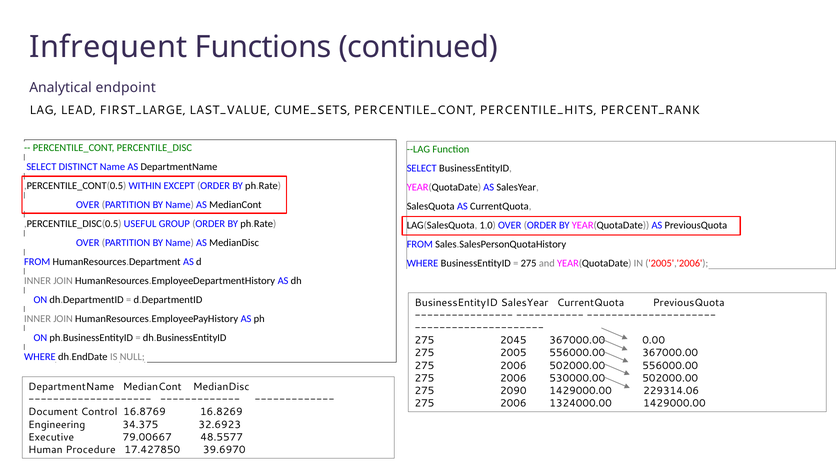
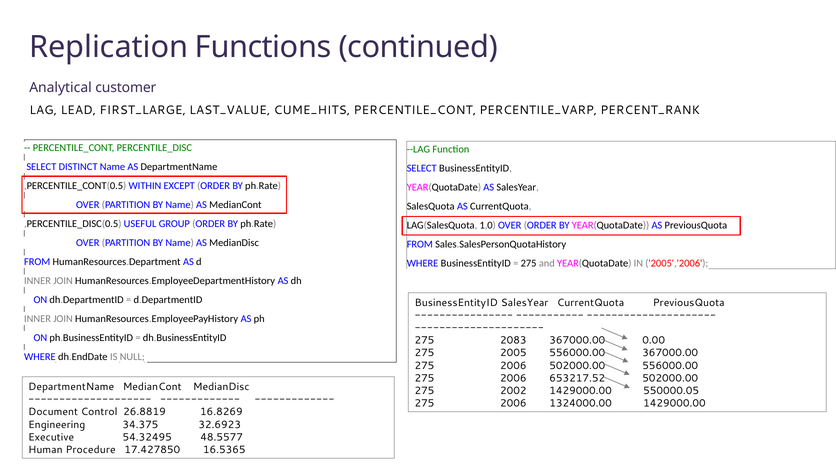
Infrequent: Infrequent -> Replication (109, 47)
endpoint: endpoint -> customer (126, 88)
CUME_SETS: CUME_SETS -> CUME_HITS (312, 110)
PERCENTILE_HITS: PERCENTILE_HITS -> PERCENTILE_VARP (538, 110)
2045: 2045 -> 2083 (513, 341)
530000.00: 530000.00 -> 653217.52 (577, 378)
2090: 2090 -> 2002 (513, 391)
229314.06: 229314.06 -> 550000.05 (671, 391)
16.8769: 16.8769 -> 26.8819 (145, 412)
79.00667: 79.00667 -> 54.32495 (147, 437)
39.6970: 39.6970 -> 16.5365 (224, 450)
